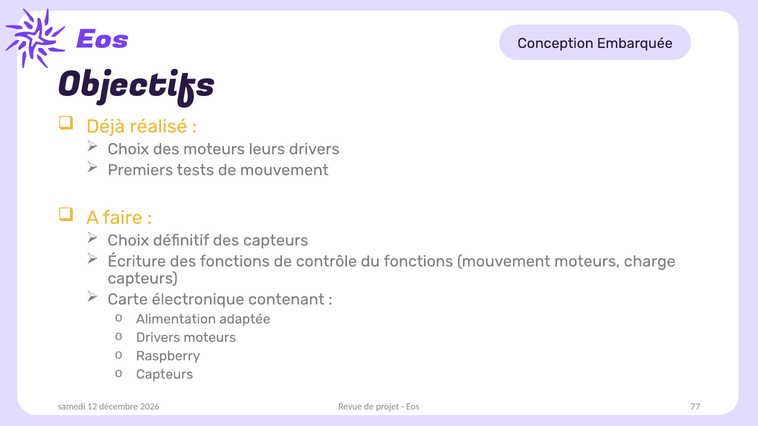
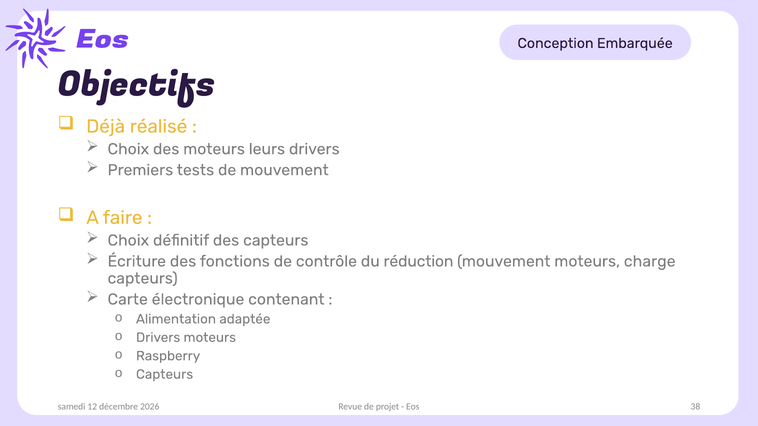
du fonctions: fonctions -> réduction (418, 262)
77: 77 -> 38 (695, 407)
